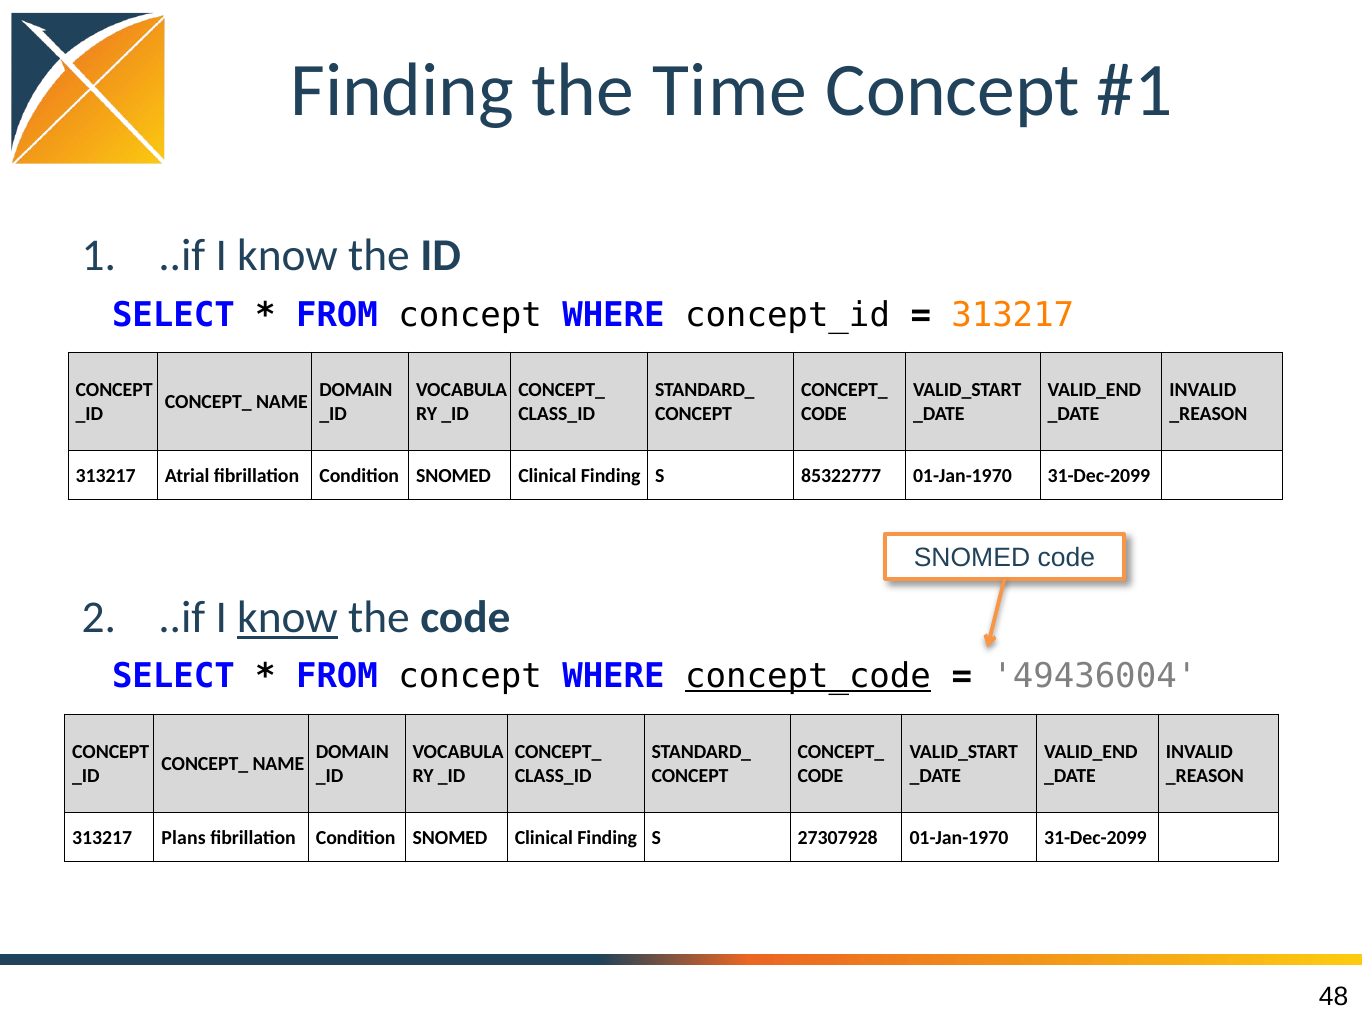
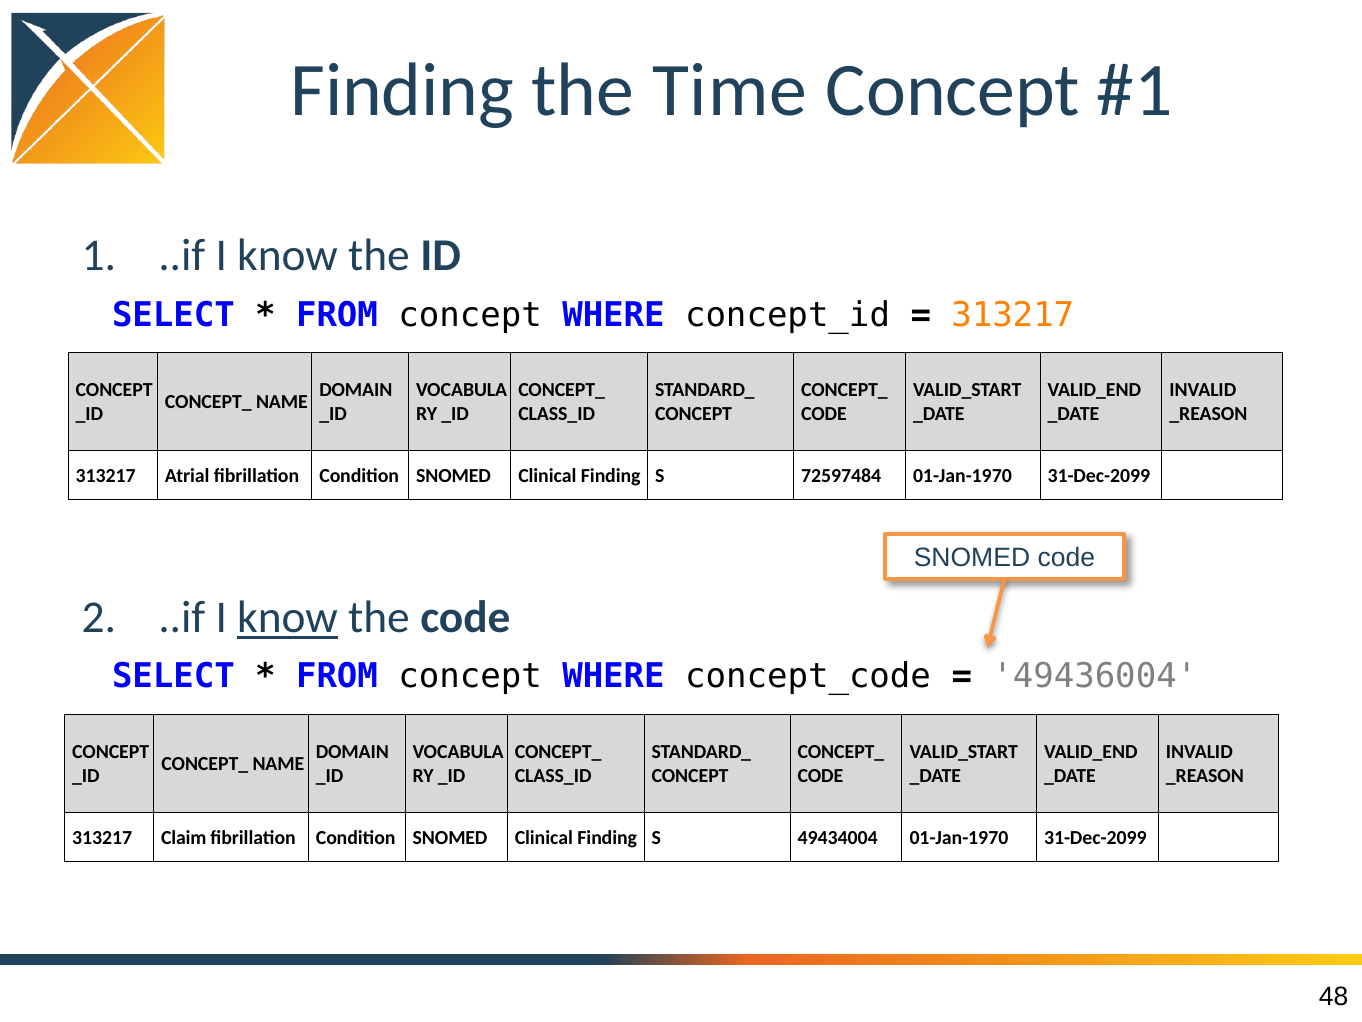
85322777: 85322777 -> 72597484 (841, 475)
concept_code underline: present -> none (808, 676)
Plans: Plans -> Claim (184, 837)
27307928: 27307928 -> 49434004 (838, 837)
